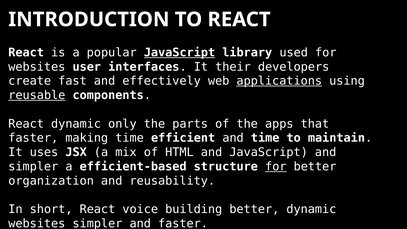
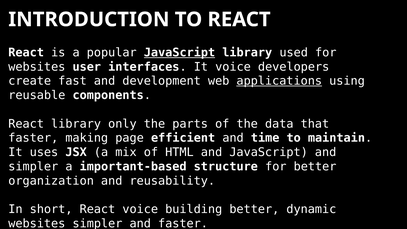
It their: their -> voice (233, 67)
effectively: effectively -> development (162, 81)
reusable underline: present -> none (37, 95)
React dynamic: dynamic -> library (76, 124)
apps: apps -> data (279, 124)
making time: time -> page (130, 138)
efficient-based: efficient-based -> important-based (133, 167)
for underline: present -> none (276, 167)
